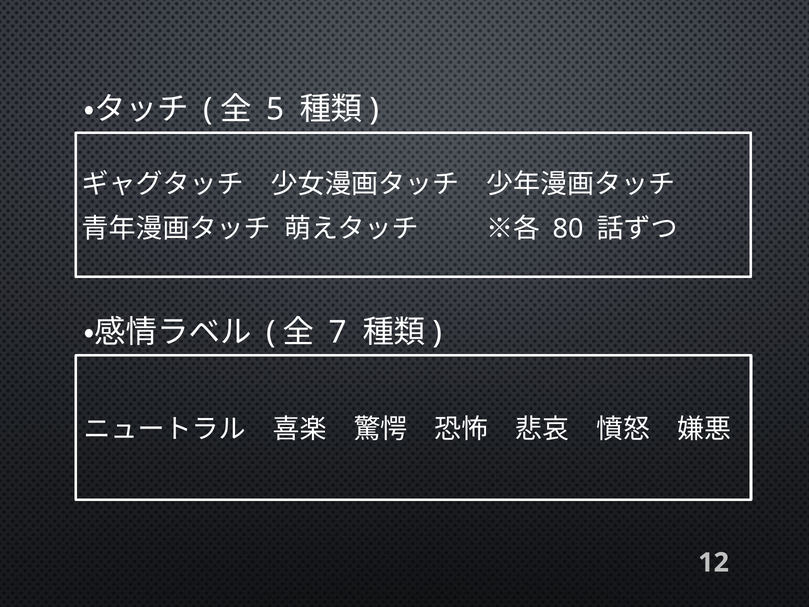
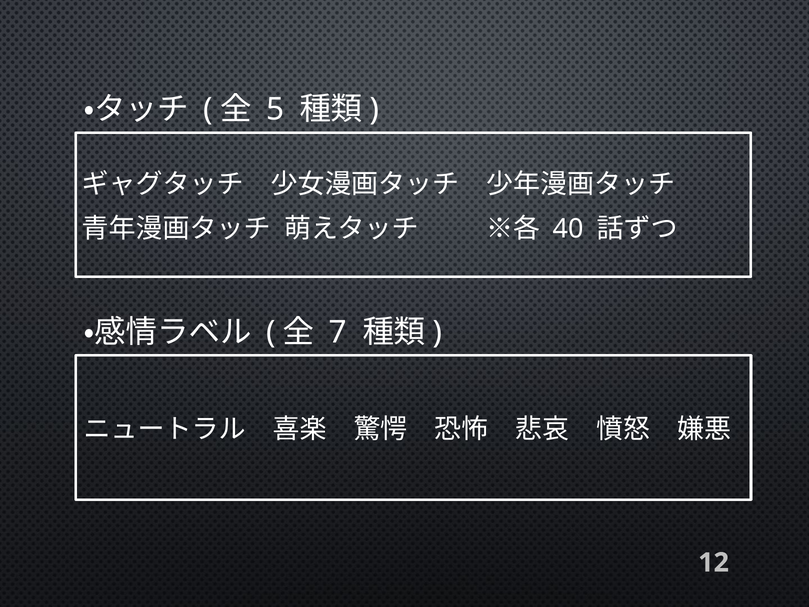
80: 80 -> 40 (568, 229)
